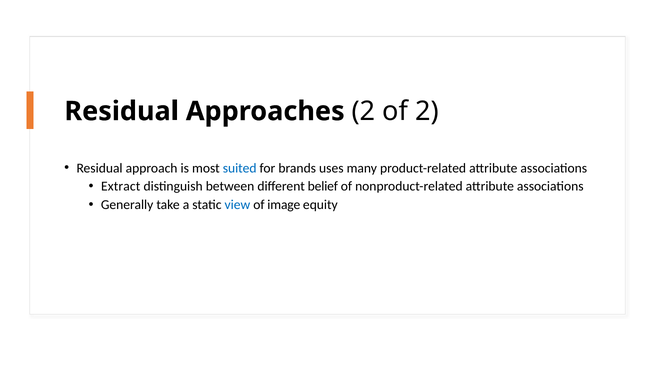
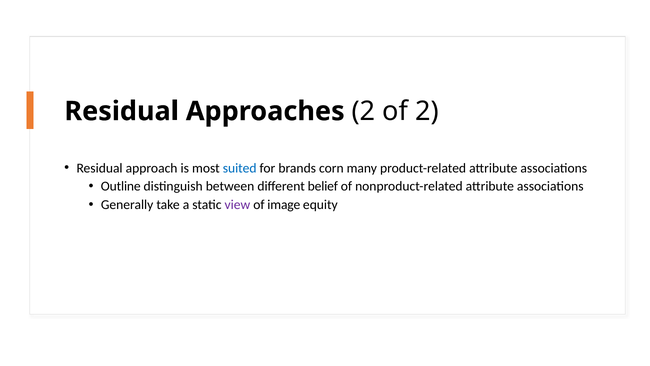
uses: uses -> corn (331, 168)
Extract: Extract -> Outline (121, 186)
view colour: blue -> purple (237, 204)
